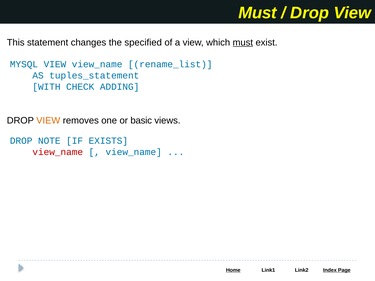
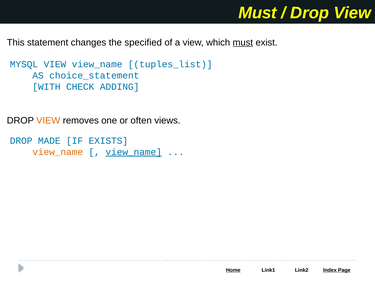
rename_list: rename_list -> tuples_list (170, 64)
tuples_statement: tuples_statement -> choice_statement (94, 76)
basic: basic -> often (141, 121)
NOTE: NOTE -> MADE (49, 141)
view_name colour: red -> orange (58, 152)
view_name underline: none -> present (134, 152)
